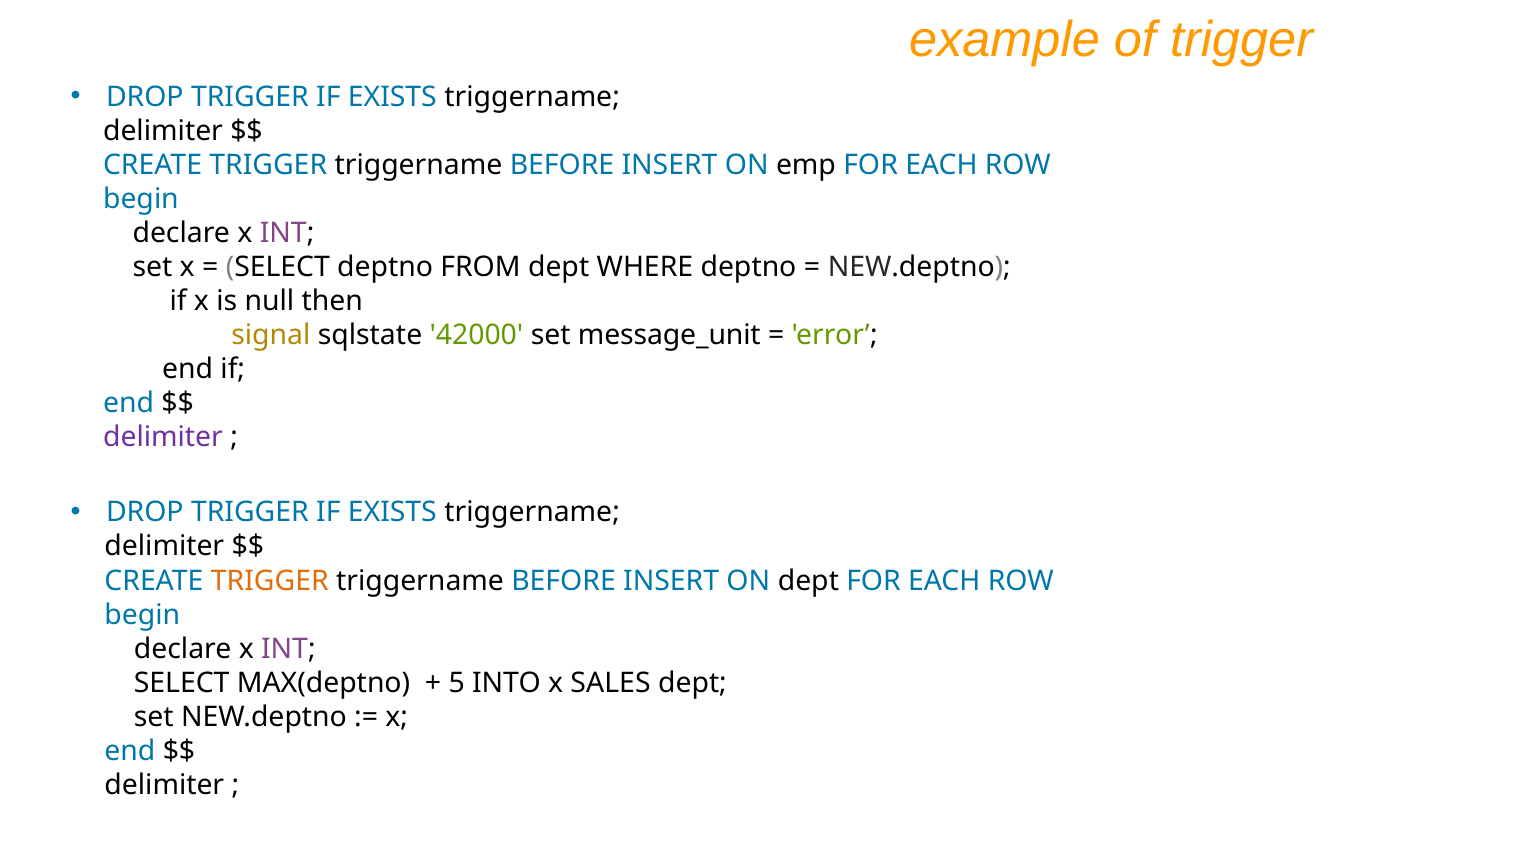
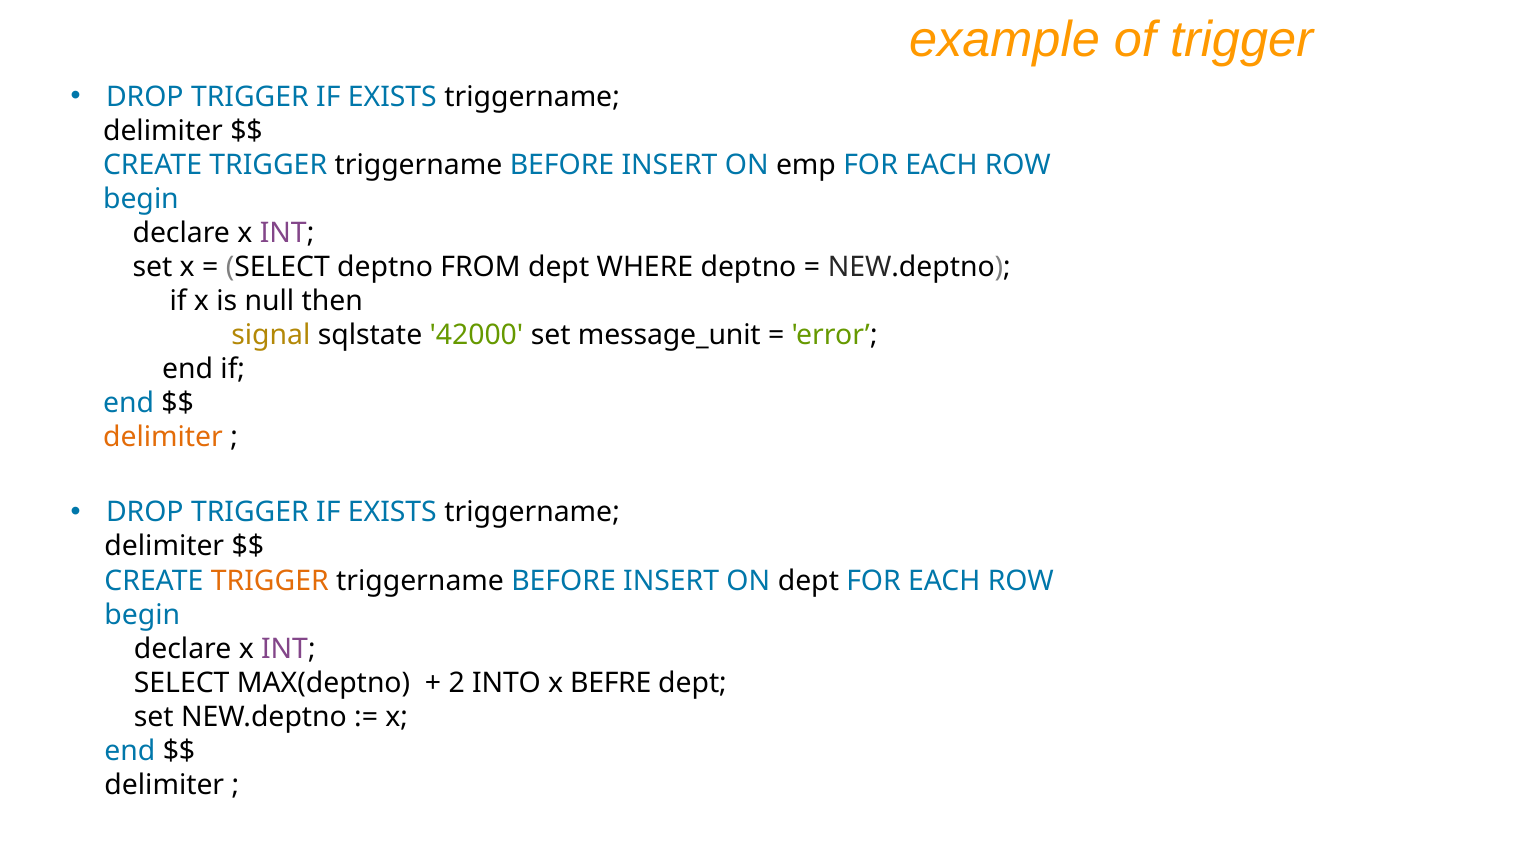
delimiter colour: purple -> orange (163, 438)
5: 5 -> 2 (457, 683)
SALES: SALES -> BEFRE (611, 683)
